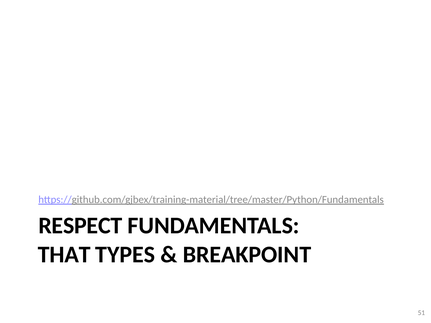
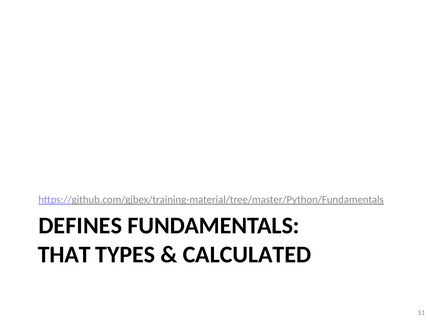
RESPECT: RESPECT -> DEFINES (80, 226)
BREAKPOINT: BREAKPOINT -> CALCULATED (247, 255)
